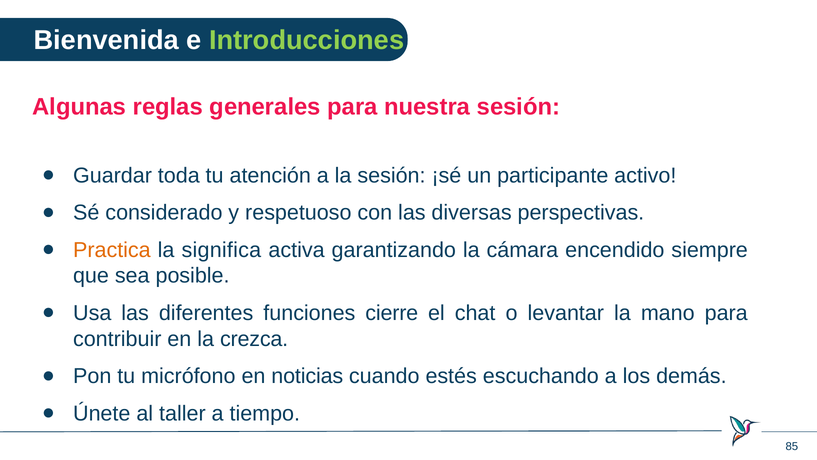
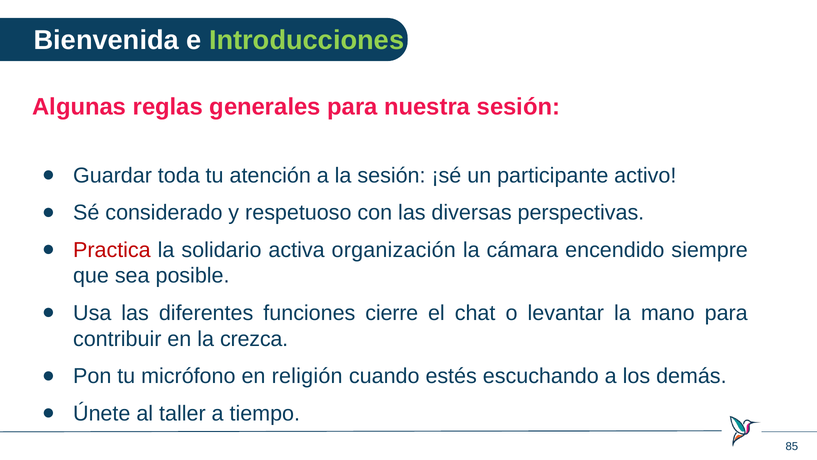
Practica colour: orange -> red (112, 250)
significa: significa -> solidario (221, 250)
garantizando: garantizando -> organización (394, 250)
noticias: noticias -> religión (307, 376)
